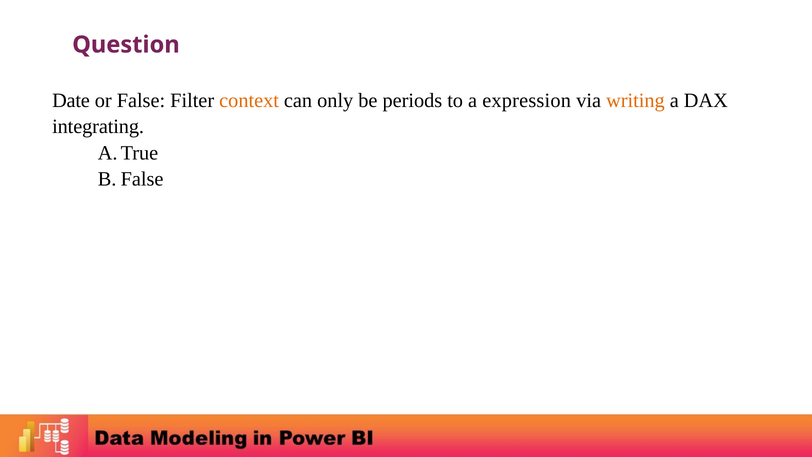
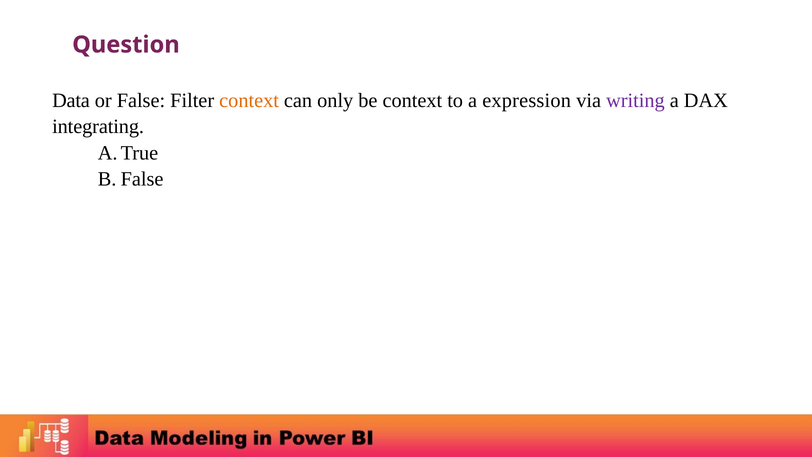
Date: Date -> Data (71, 101)
be periods: periods -> context (412, 101)
writing colour: orange -> purple (635, 101)
